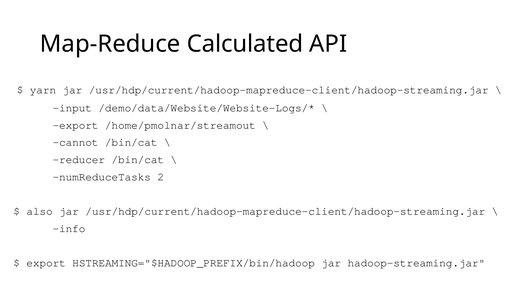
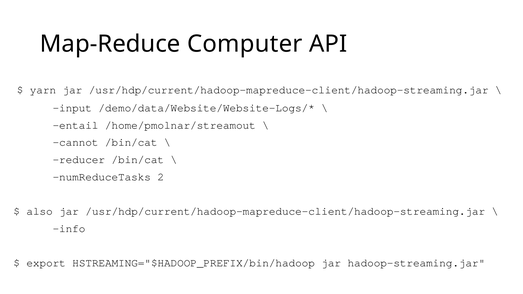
Calculated: Calculated -> Computer (245, 44)
export: export -> entail (76, 125)
